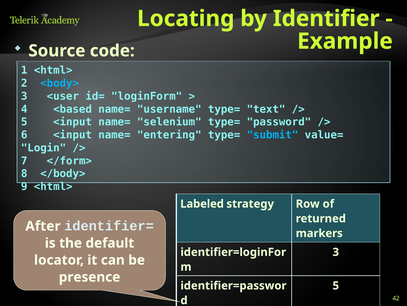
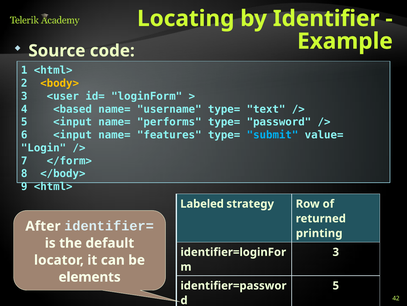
<body> colour: light blue -> yellow (60, 83)
selenium: selenium -> performs (169, 122)
entering: entering -> features (169, 135)
markers: markers -> printing (319, 233)
presence: presence -> elements (90, 276)
